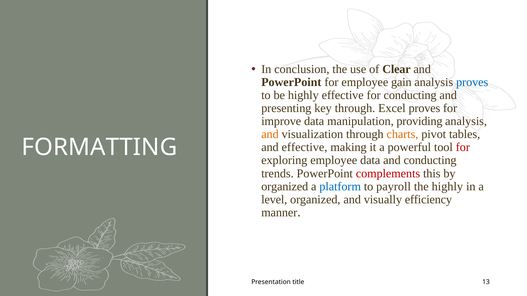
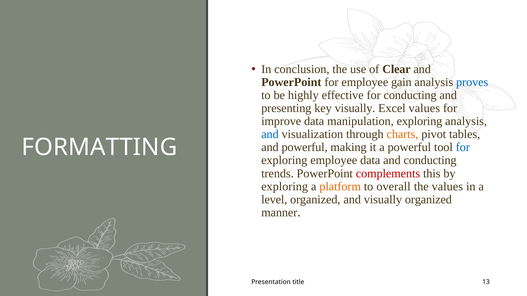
key through: through -> visually (355, 108)
Excel proves: proves -> values (424, 108)
manipulation providing: providing -> exploring (419, 121)
and colour: orange -> blue (270, 134)
and effective: effective -> powerful (305, 148)
for colour: red -> blue (463, 148)
organized: organized -> exploring (285, 187)
platform colour: blue -> orange (340, 187)
payroll: payroll -> overall (394, 187)
the highly: highly -> values (447, 187)
visually efficiency: efficiency -> organized (428, 200)
